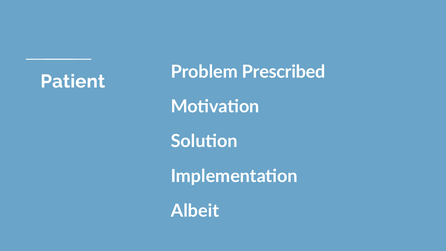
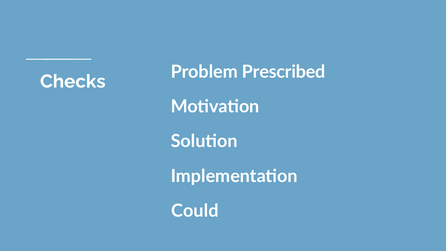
Patient: Patient -> Checks (73, 81)
Albeit: Albeit -> Could (195, 211)
